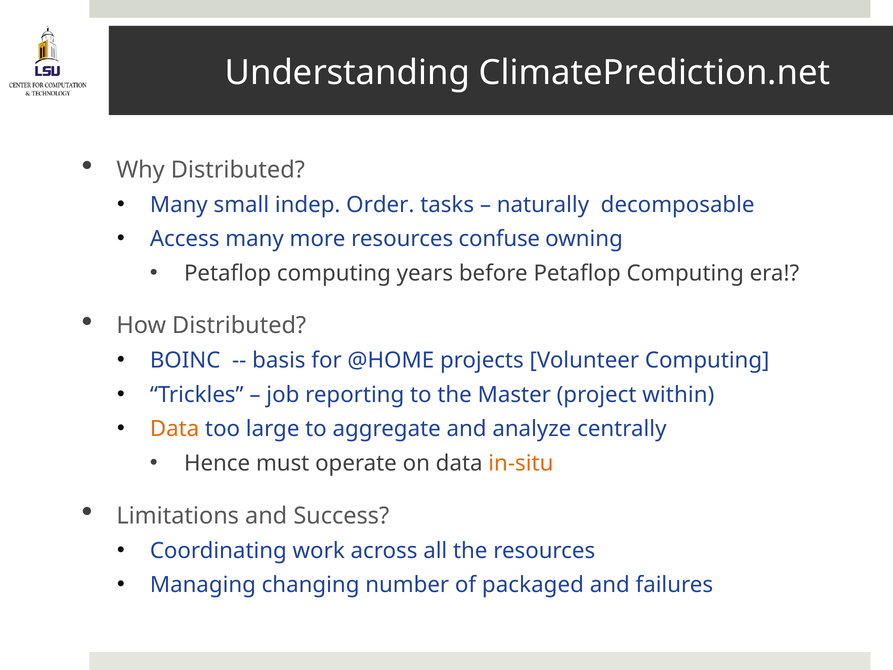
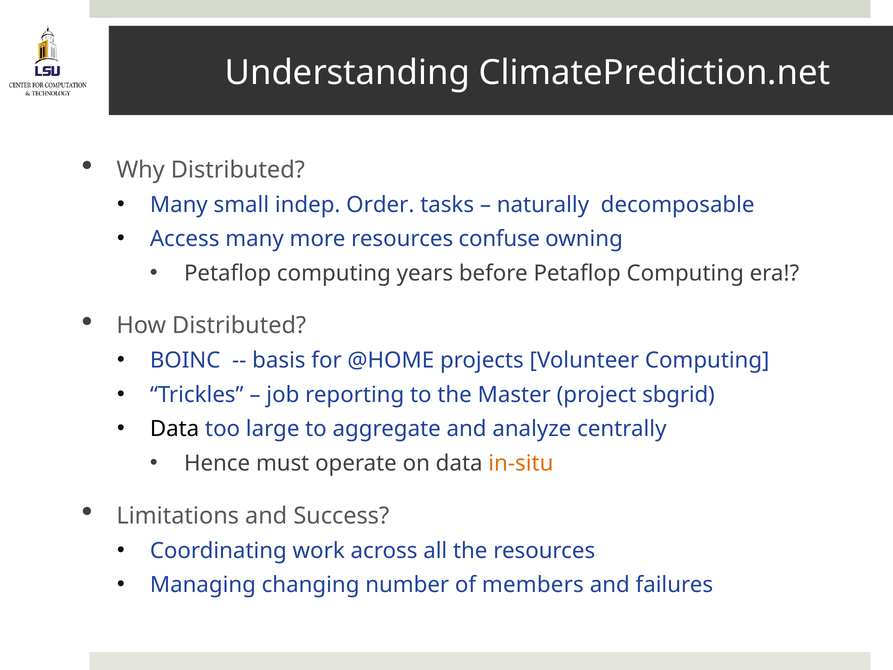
within: within -> sbgrid (679, 395)
Data colour: orange -> black (175, 429)
packaged: packaged -> members (533, 585)
